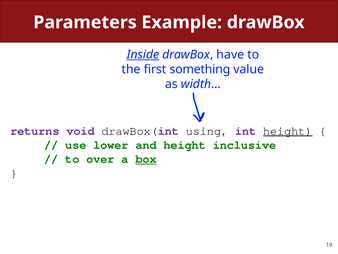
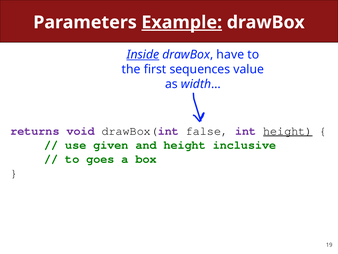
Example underline: none -> present (182, 22)
something: something -> sequences (200, 69)
using: using -> false (207, 131)
lower: lower -> given (111, 145)
over: over -> goes (100, 159)
box underline: present -> none (146, 159)
